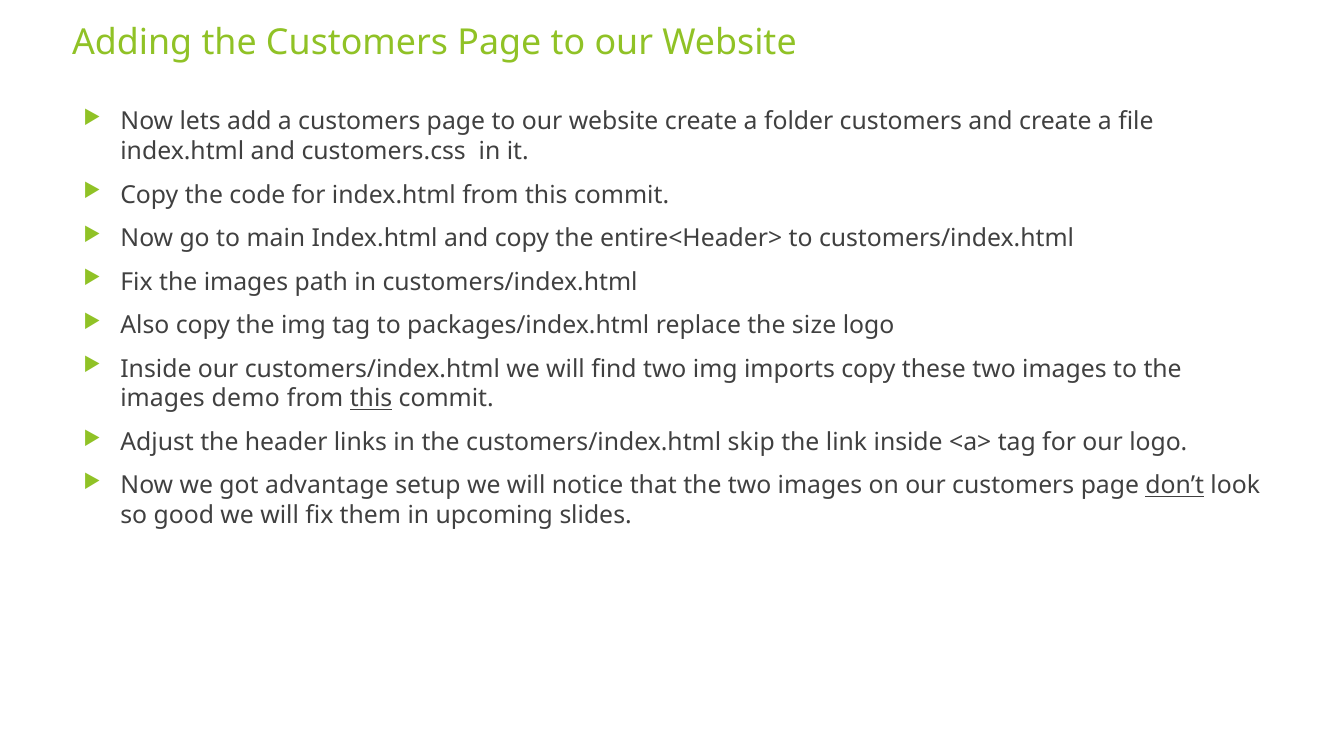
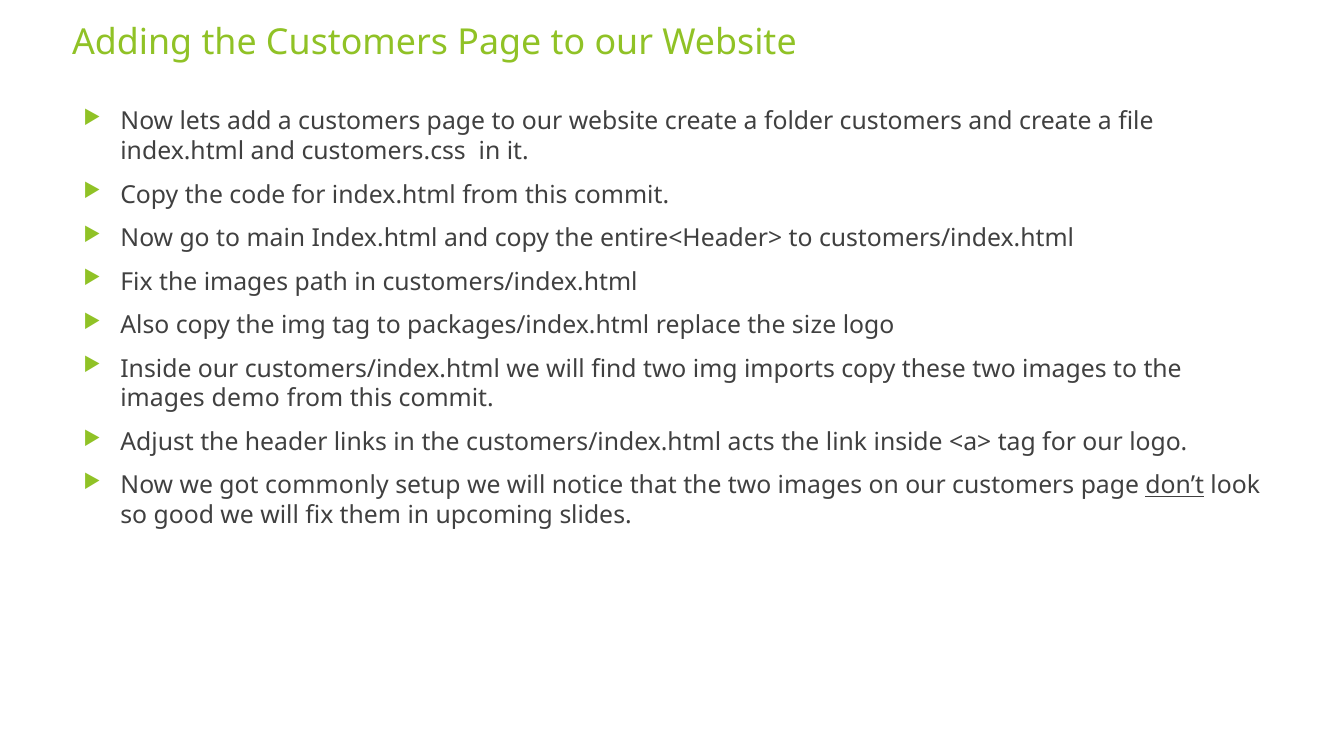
this underline: present -> none (371, 399)
skip: skip -> acts (751, 442)
advantage: advantage -> commonly (327, 486)
